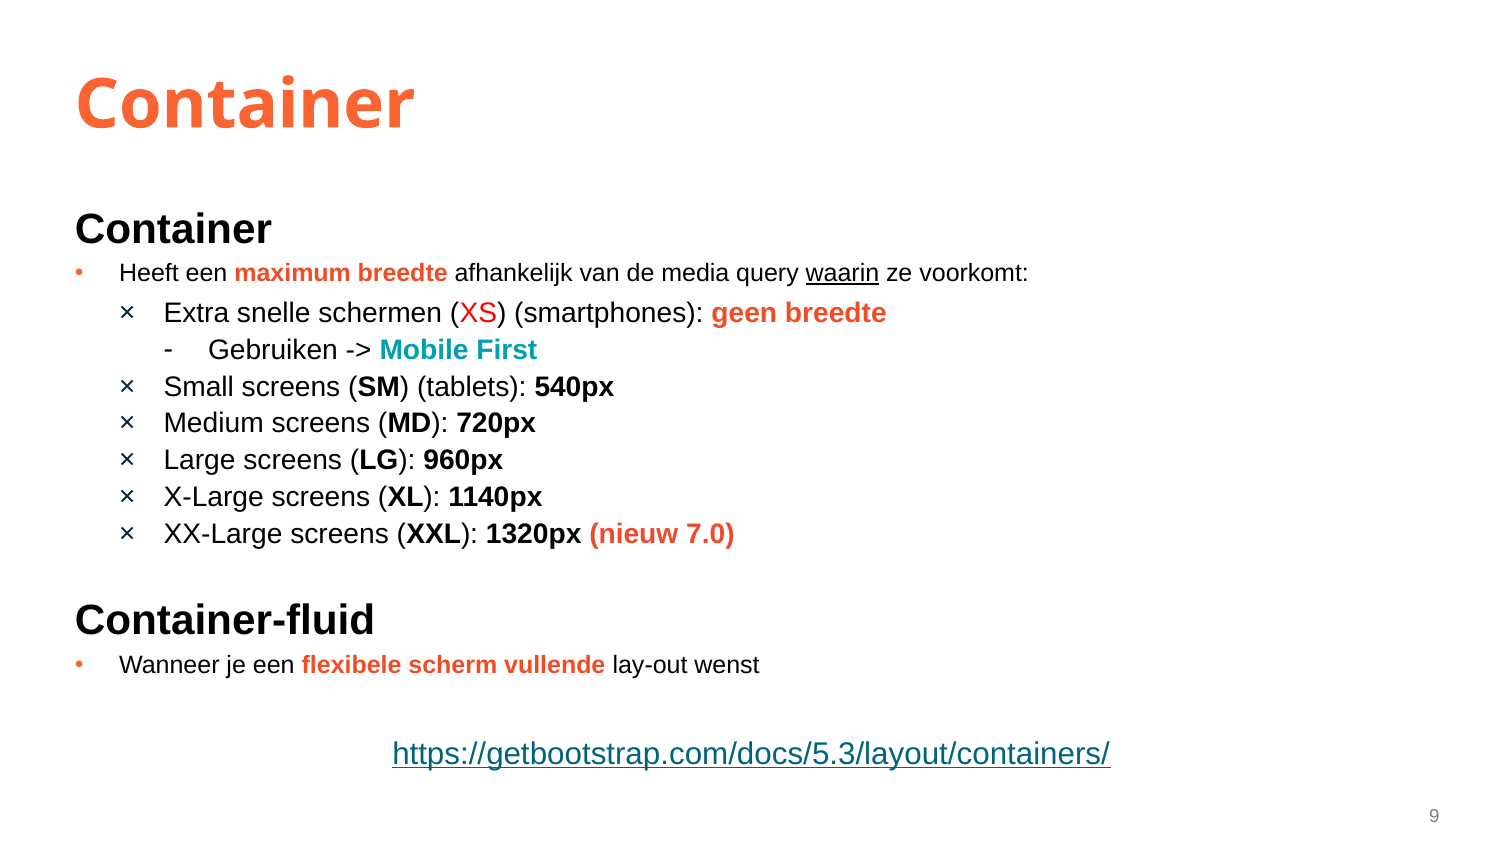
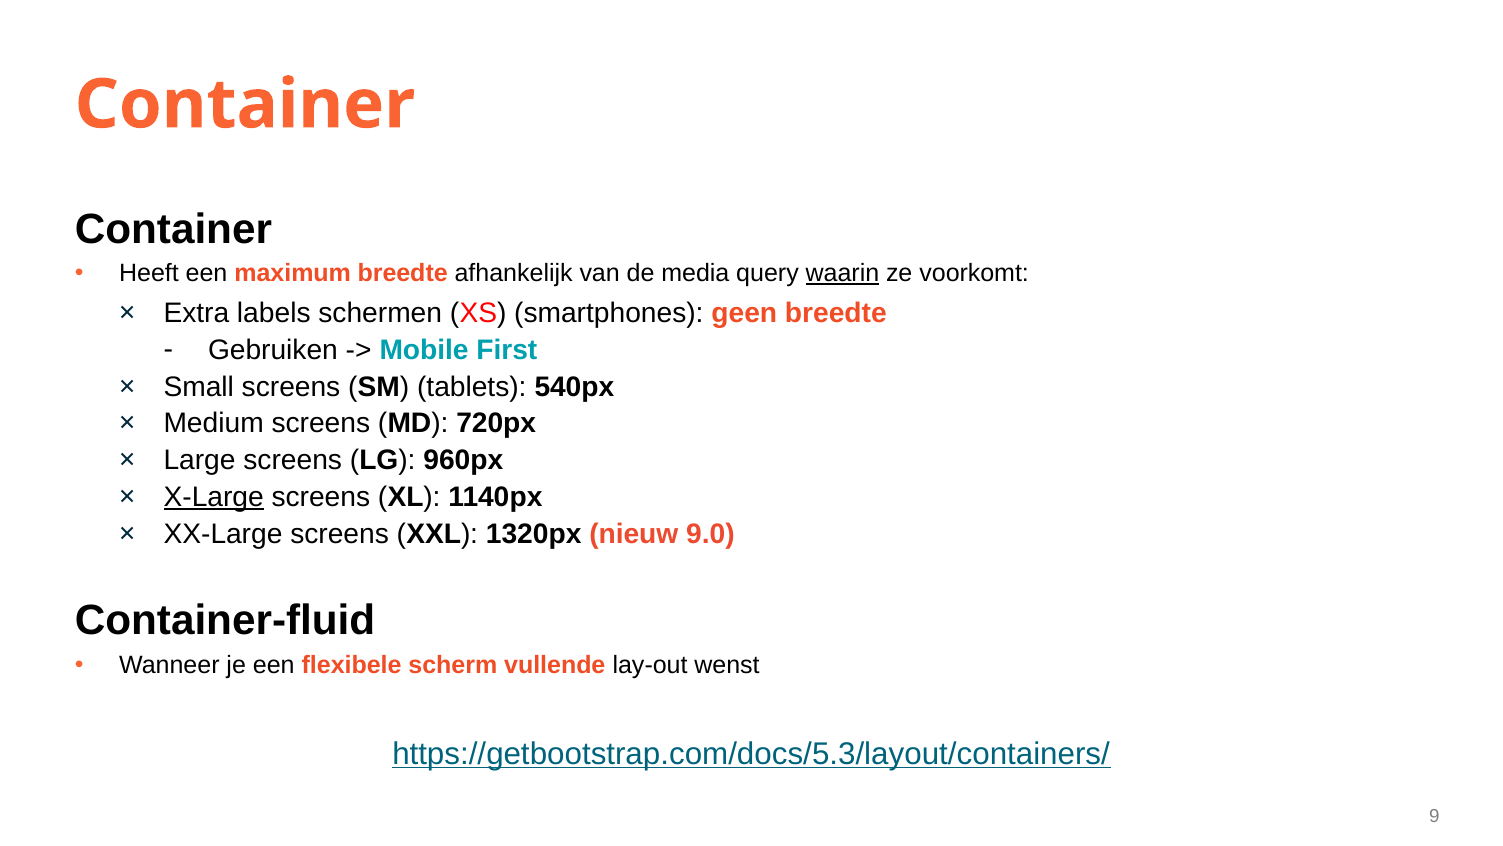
snelle: snelle -> labels (274, 313)
X-Large underline: none -> present (214, 497)
7.0: 7.0 -> 9.0 (710, 533)
